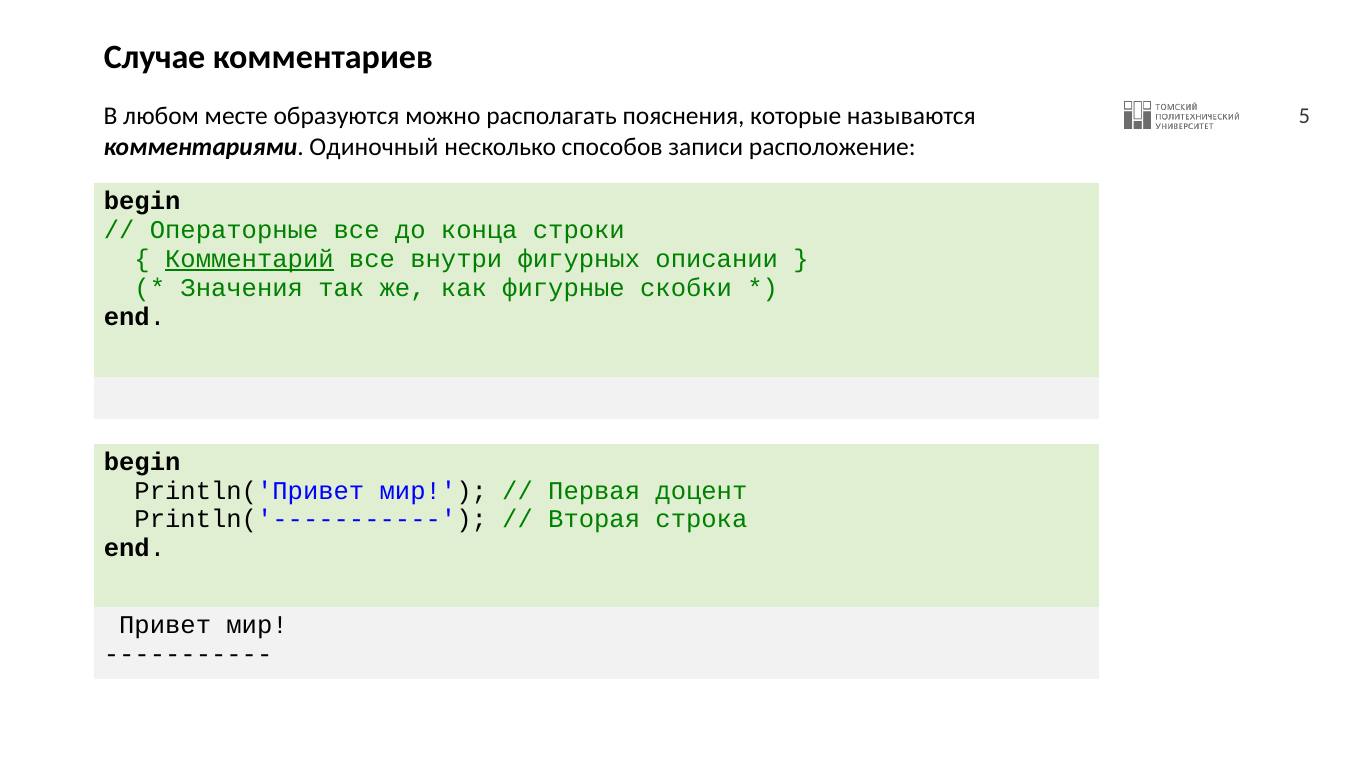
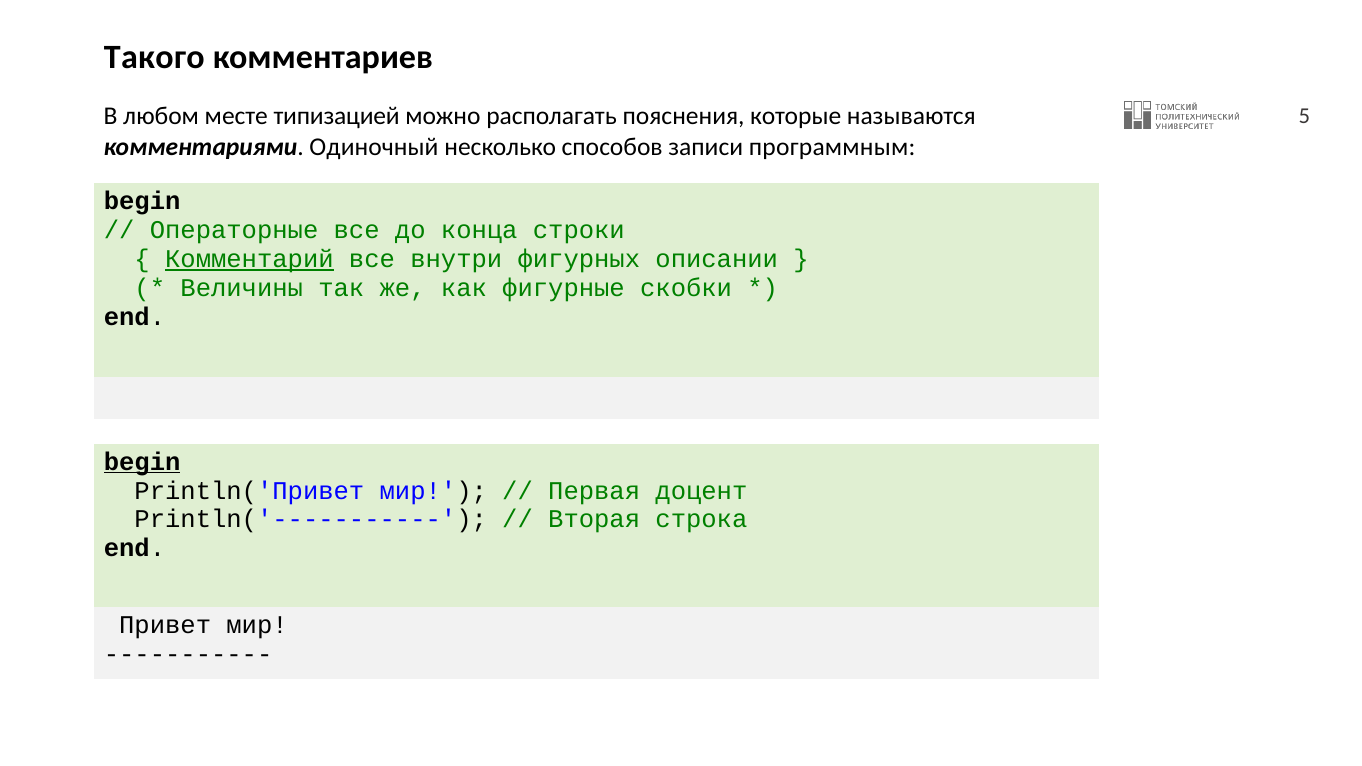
Случае: Случае -> Такого (154, 58)
образуются: образуются -> типизацией (337, 116)
расположение: расположение -> программным (832, 147)
Значения: Значения -> Величины (242, 288)
begin underline: none -> present (142, 462)
